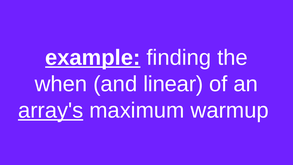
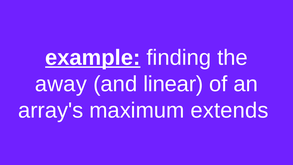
when: when -> away (61, 84)
array's underline: present -> none (51, 110)
warmup: warmup -> extends (230, 110)
